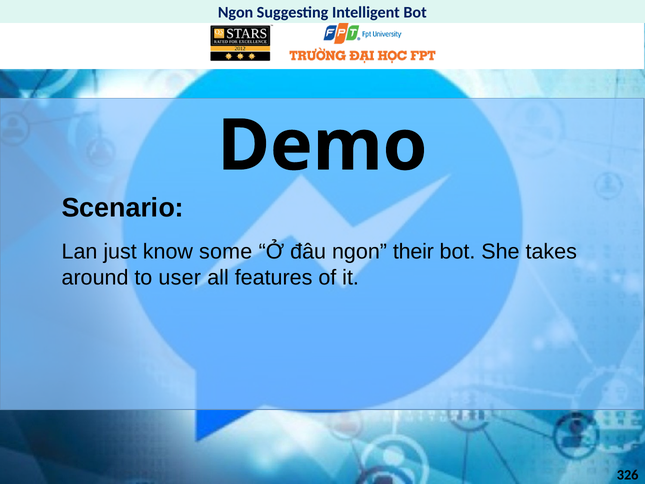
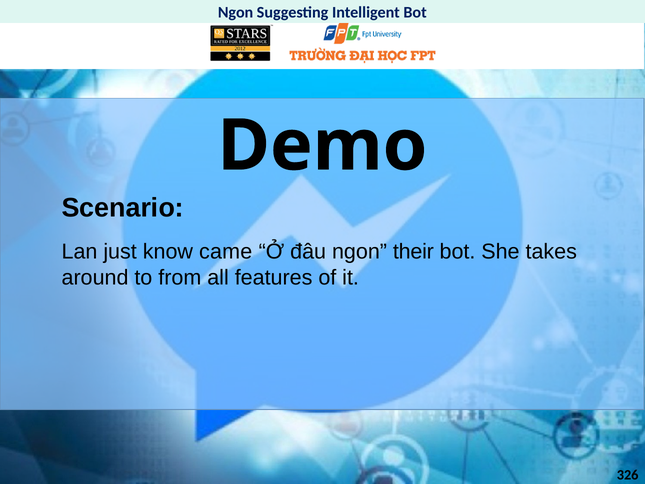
some: some -> came (226, 252)
user: user -> from (180, 277)
